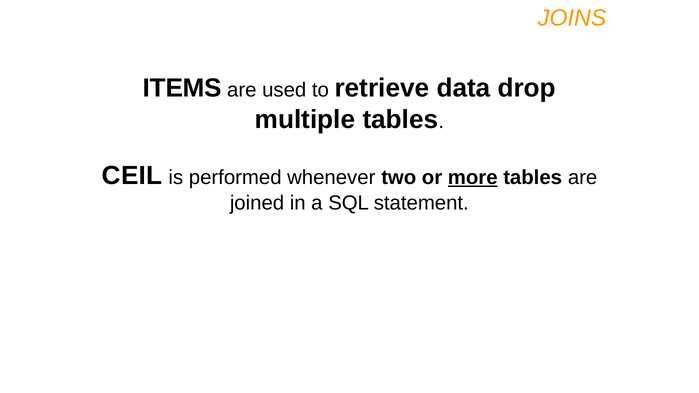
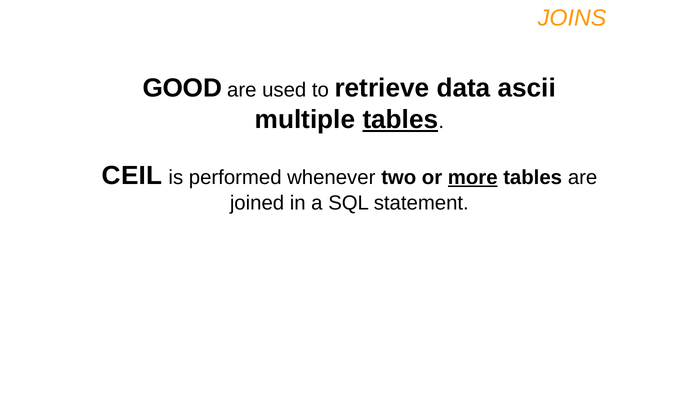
ITEMS: ITEMS -> GOOD (182, 88)
drop: drop -> ascii (527, 88)
tables underline: none -> present (400, 120)
